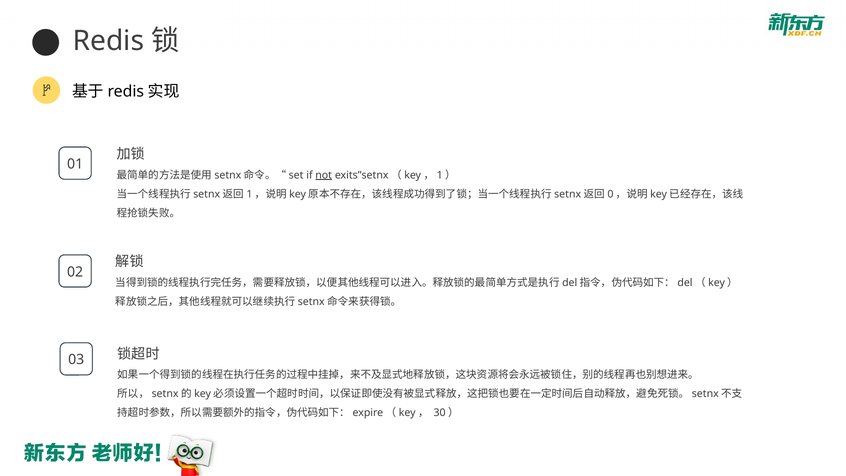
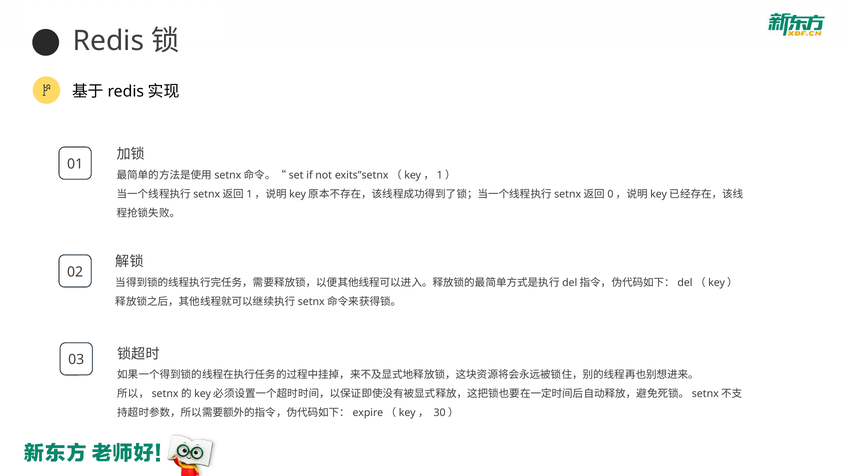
not underline: present -> none (324, 175)
